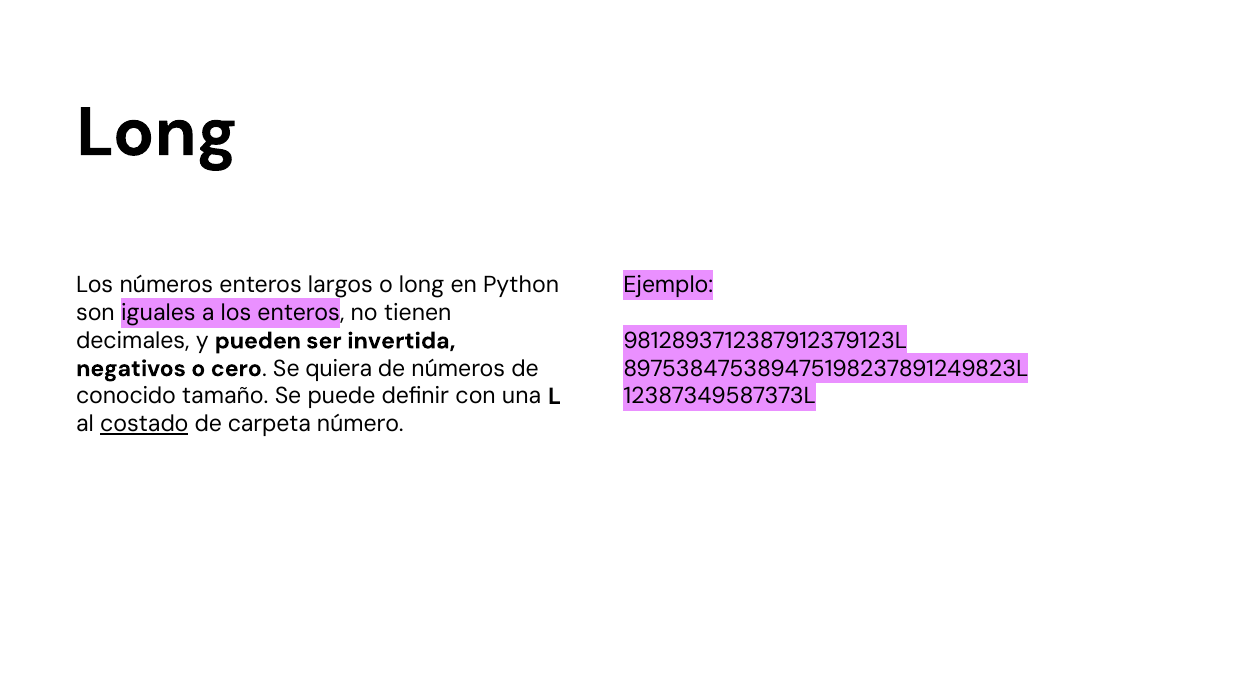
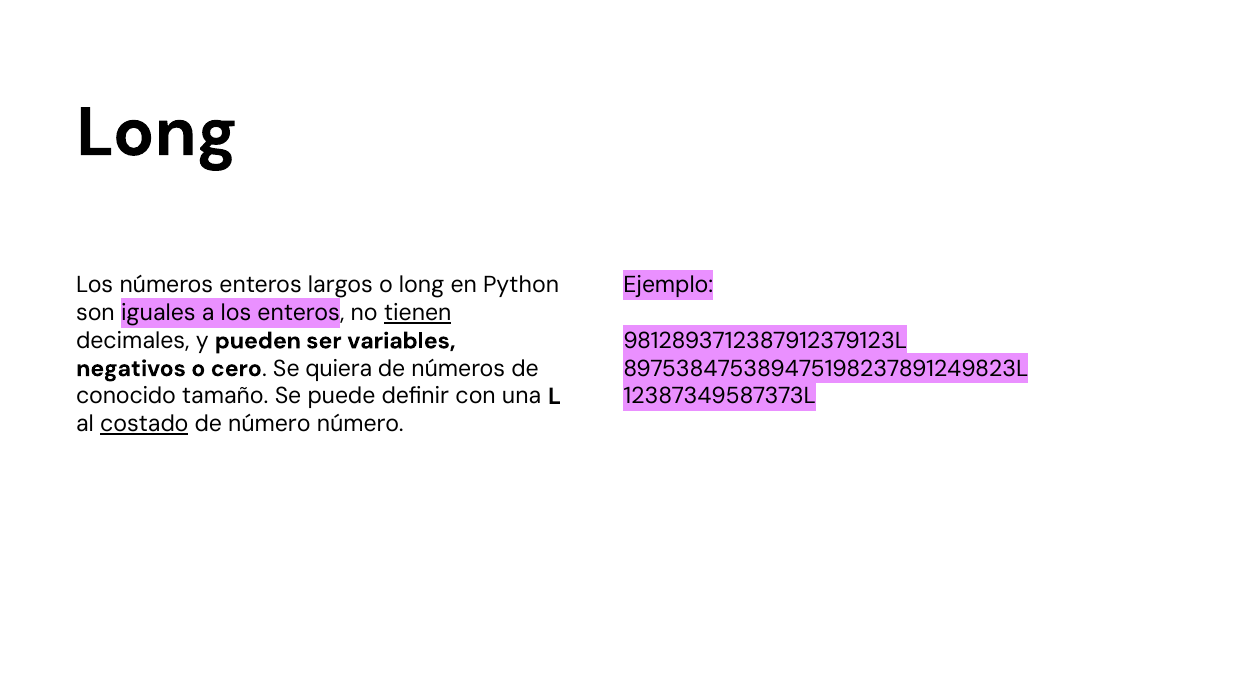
tienen underline: none -> present (418, 313)
invertida: invertida -> variables (401, 341)
de carpeta: carpeta -> número (269, 424)
